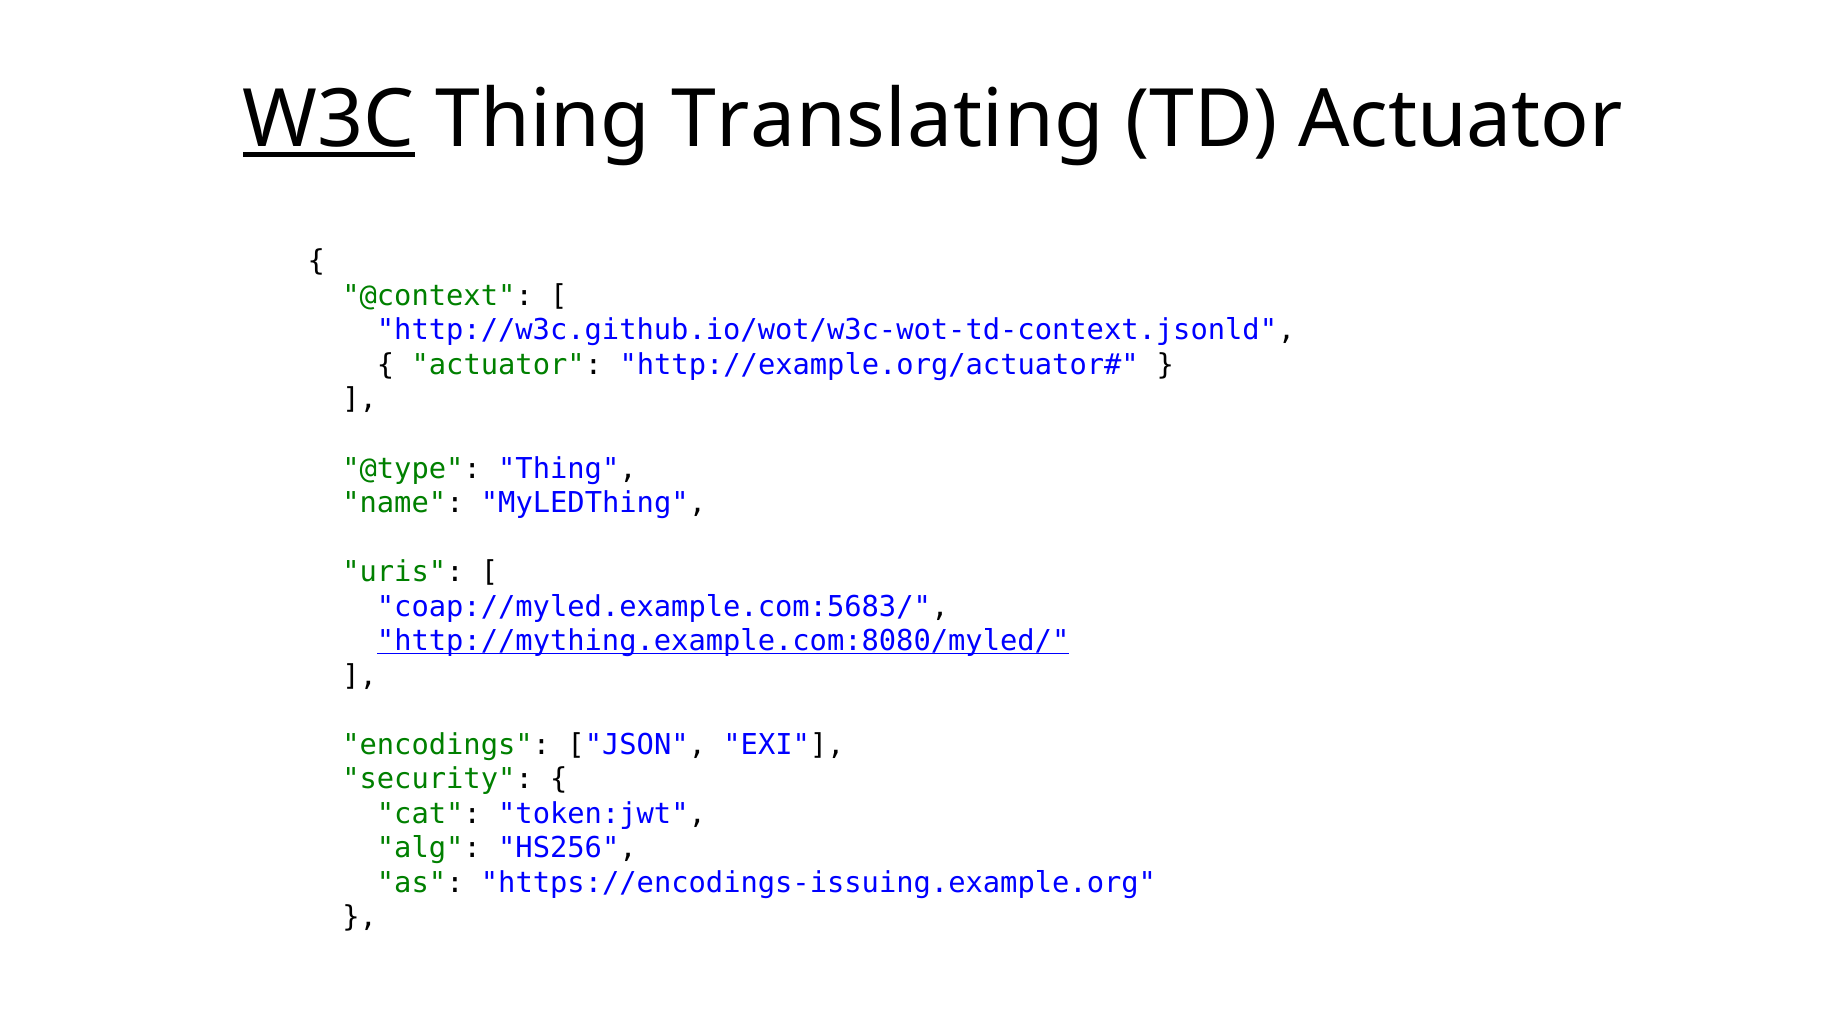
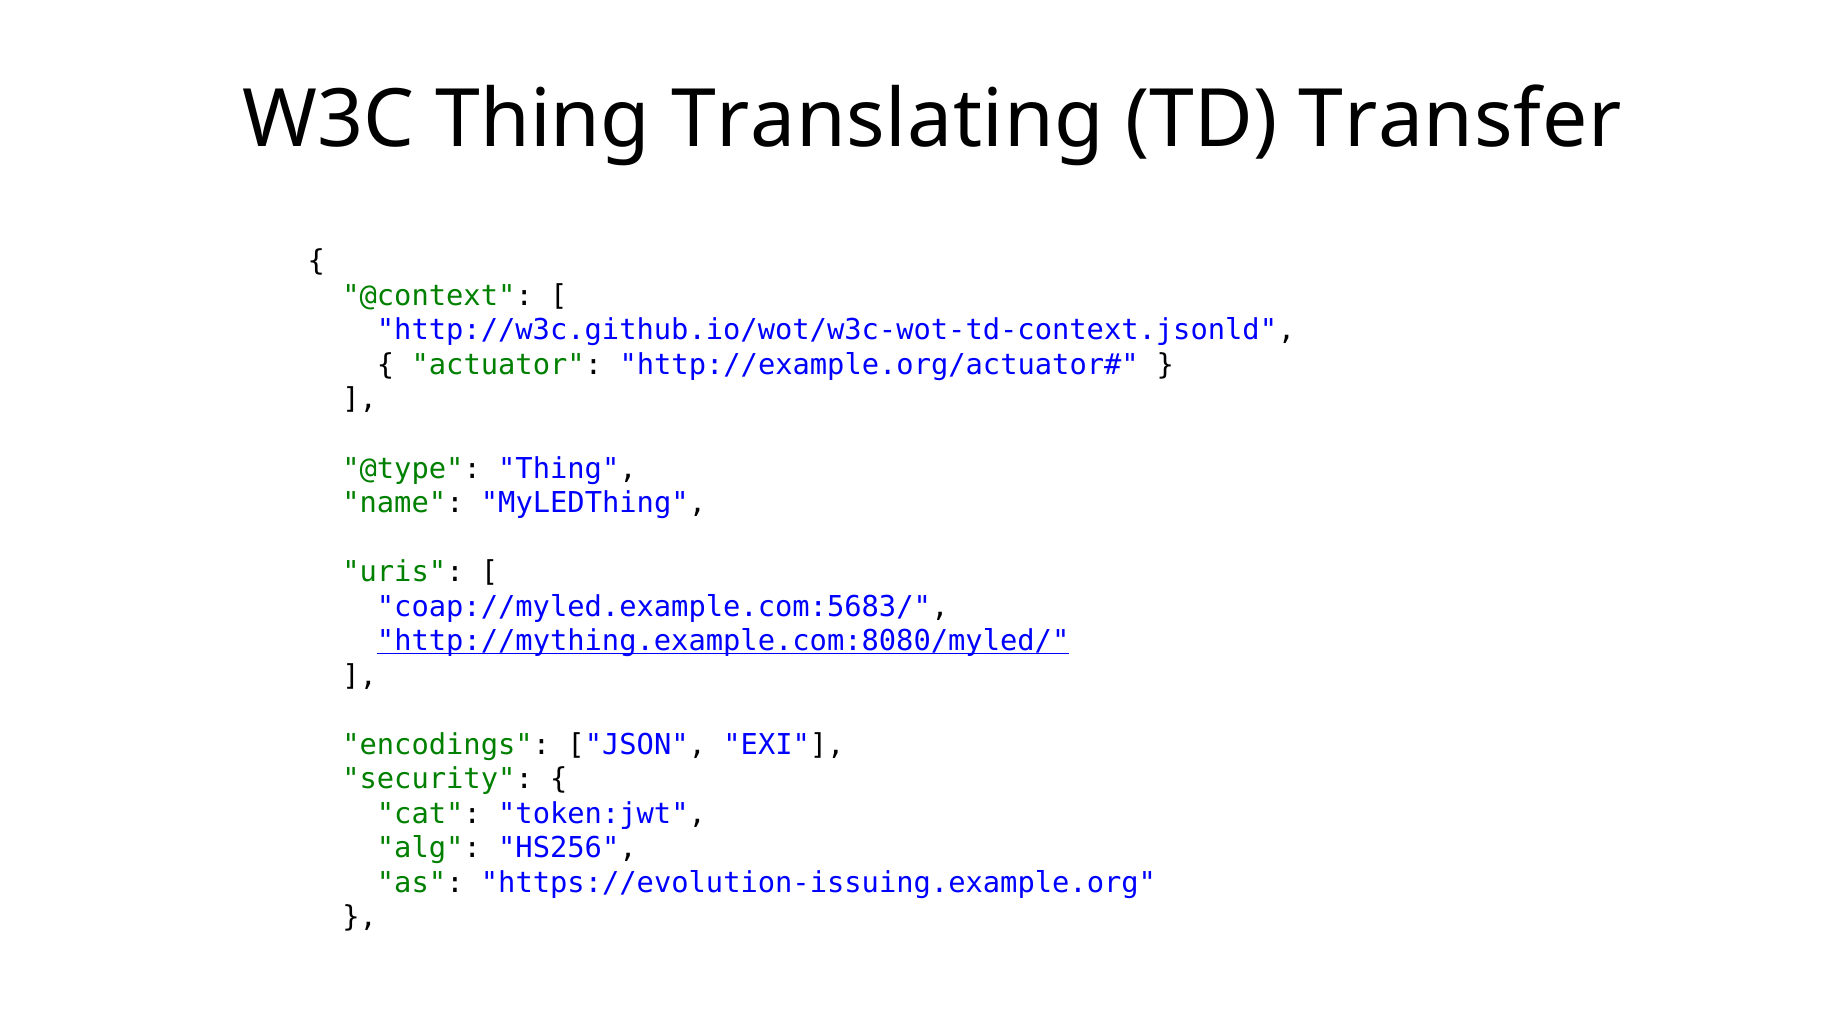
W3C underline: present -> none (329, 120)
TD Actuator: Actuator -> Transfer (1460, 120)
https://encodings-issuing.example.org: https://encodings-issuing.example.org -> https://evolution-issuing.example.org (818, 883)
